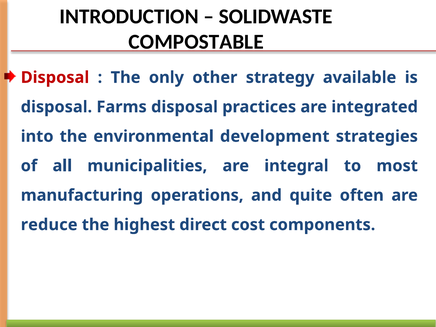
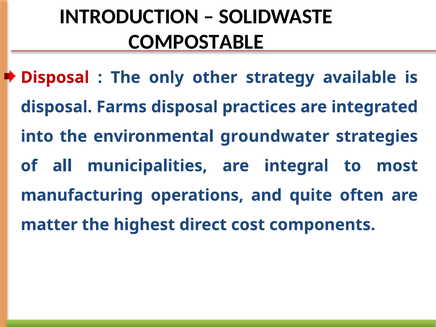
development: development -> groundwater (275, 136)
reduce: reduce -> matter (49, 225)
